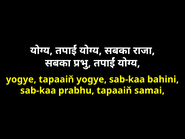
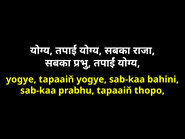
samai: samai -> thopo (149, 90)
